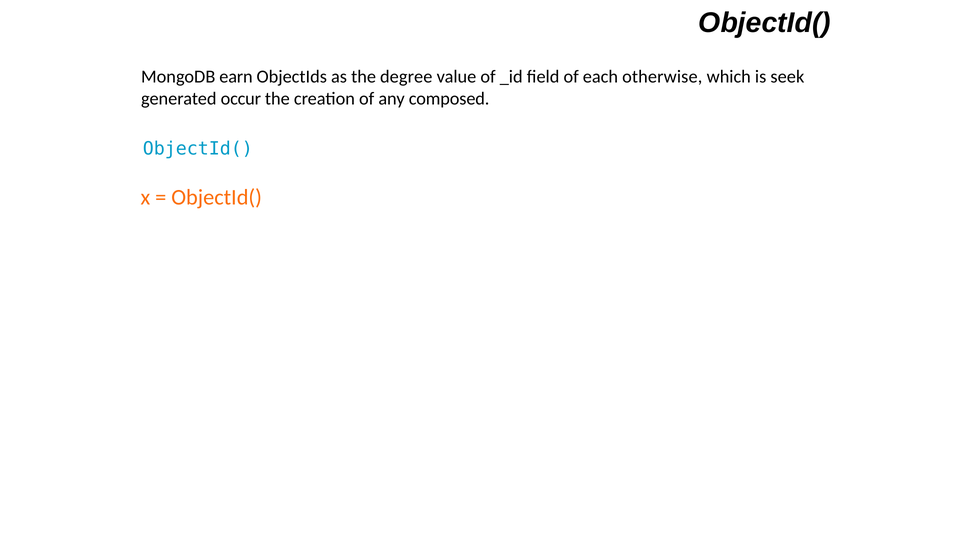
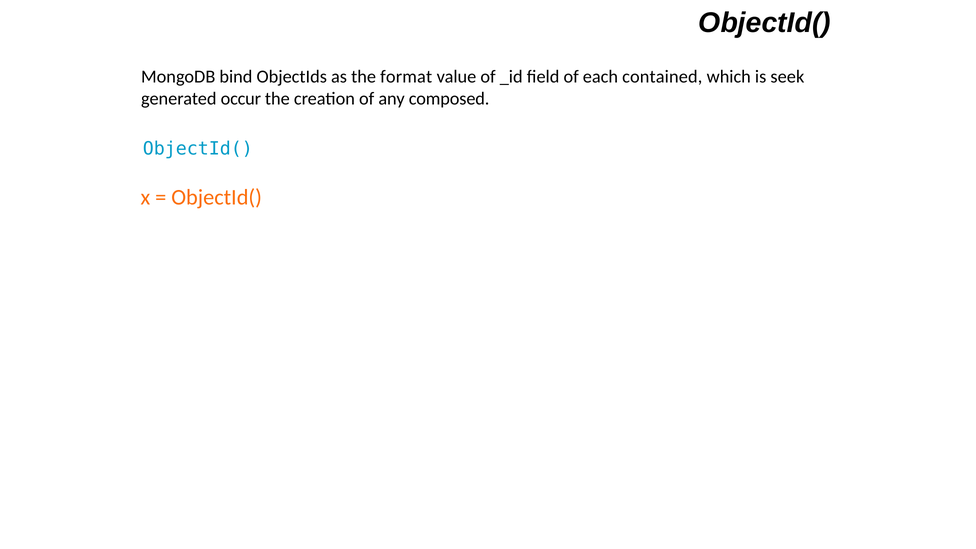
earn: earn -> bind (236, 77)
degree: degree -> format (406, 77)
otherwise: otherwise -> contained (662, 77)
